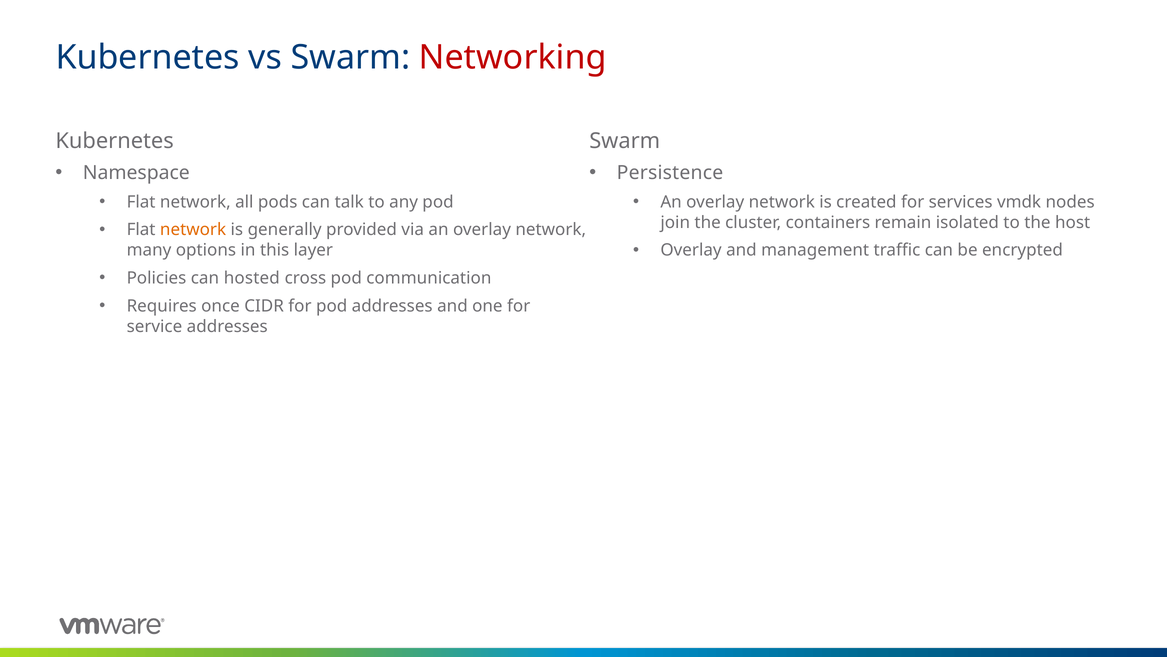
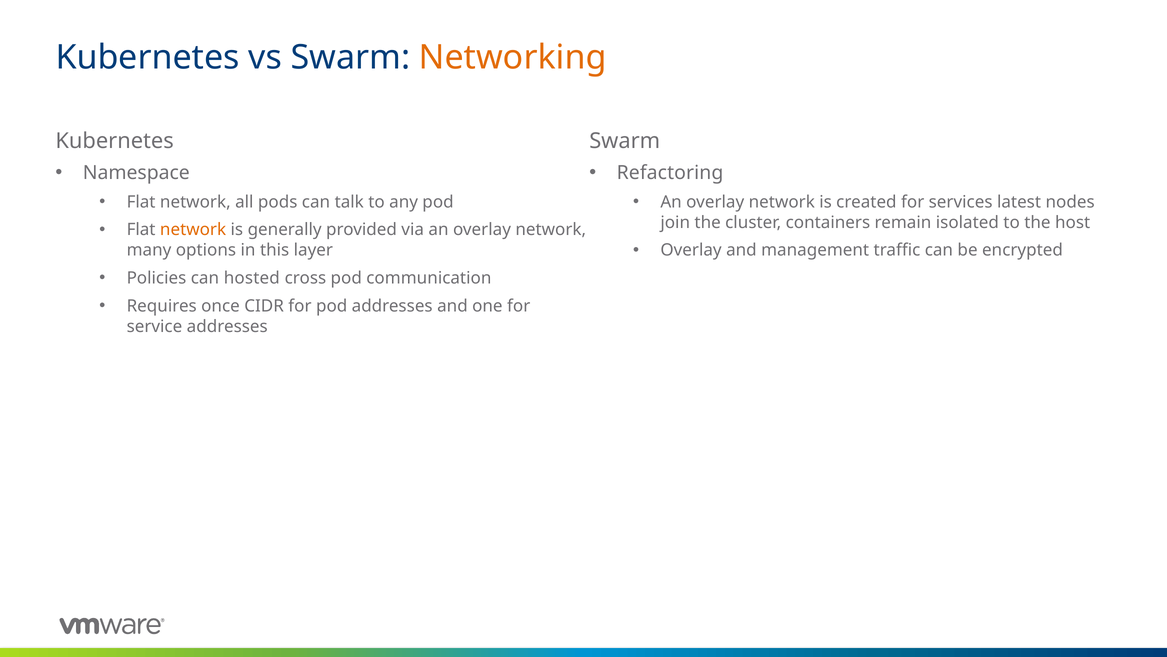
Networking colour: red -> orange (513, 57)
Persistence: Persistence -> Refactoring (670, 173)
vmdk: vmdk -> latest (1019, 202)
